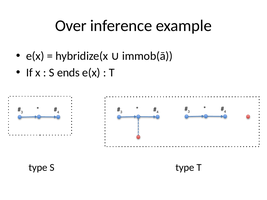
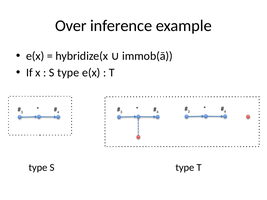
ends: ends -> type (68, 73)
